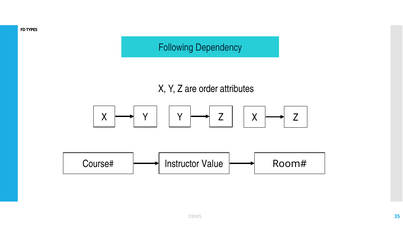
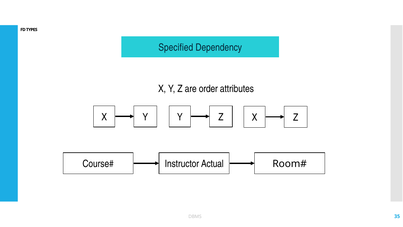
Following: Following -> Specified (176, 47)
Value: Value -> Actual (212, 164)
